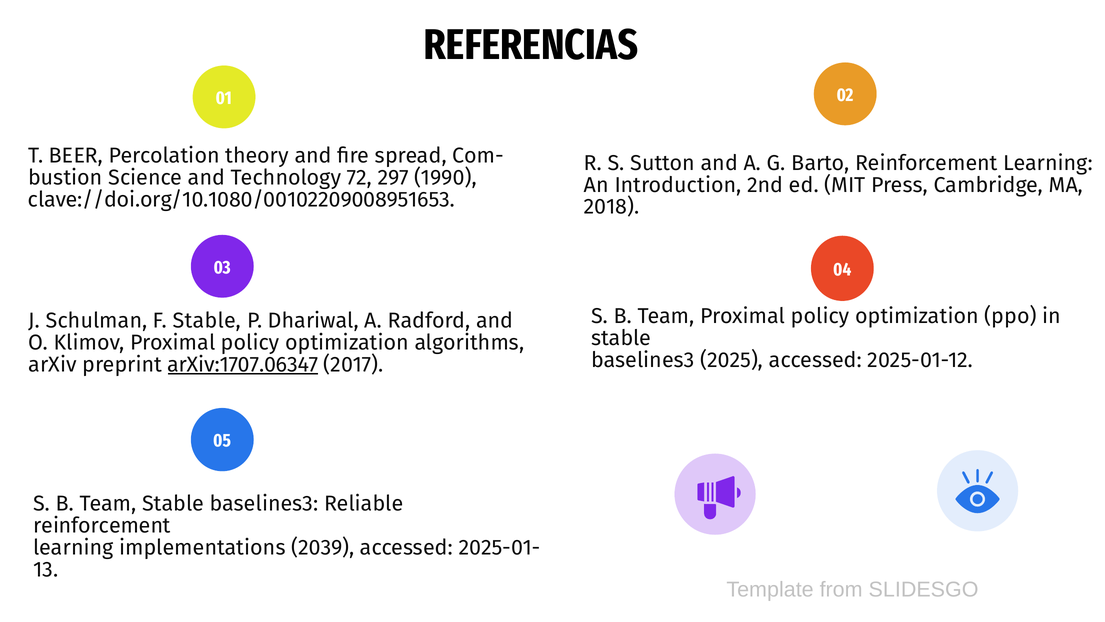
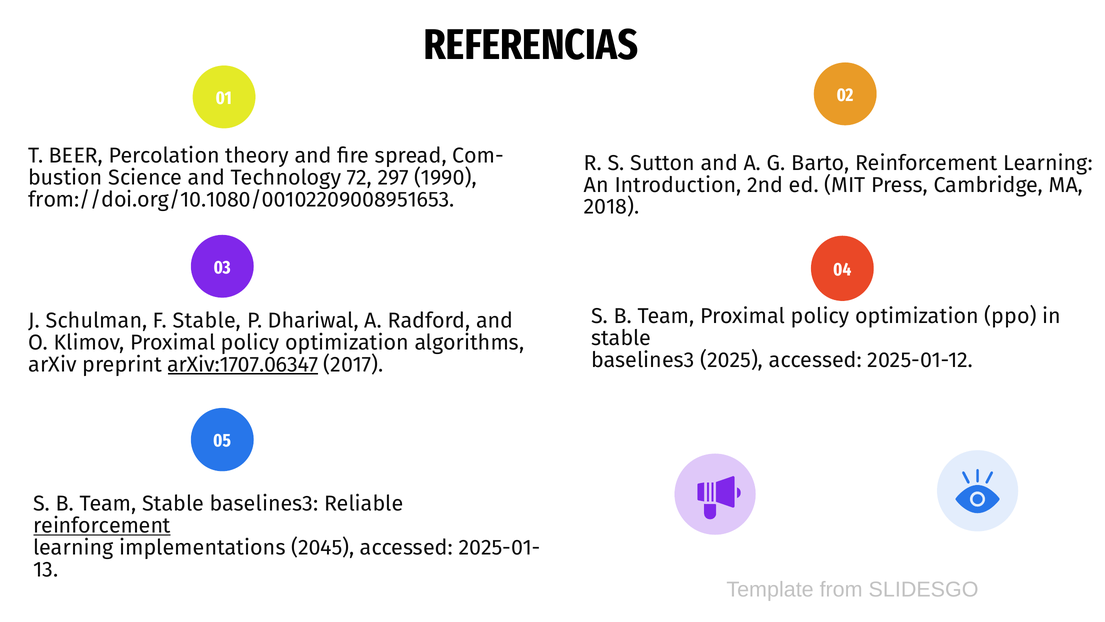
clave://doi.org/10.1080/00102209008951653: clave://doi.org/10.1080/00102209008951653 -> from://doi.org/10.1080/00102209008951653 (241, 199)
reinforcement underline: none -> present (102, 525)
2039: 2039 -> 2045 (323, 547)
